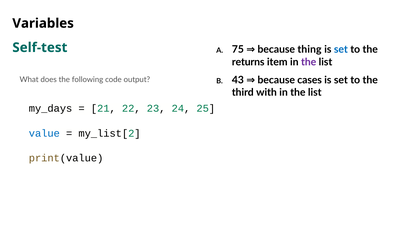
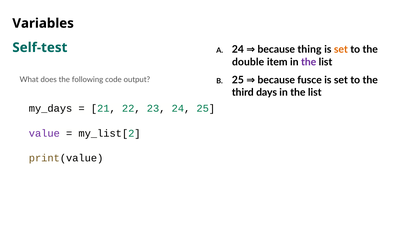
75: 75 -> 24 (238, 50)
set colour: blue -> orange (341, 50)
returns: returns -> double (248, 62)
43: 43 -> 25 (238, 80)
cases: cases -> fusce (310, 80)
with: with -> days (267, 93)
value colour: blue -> purple (44, 133)
